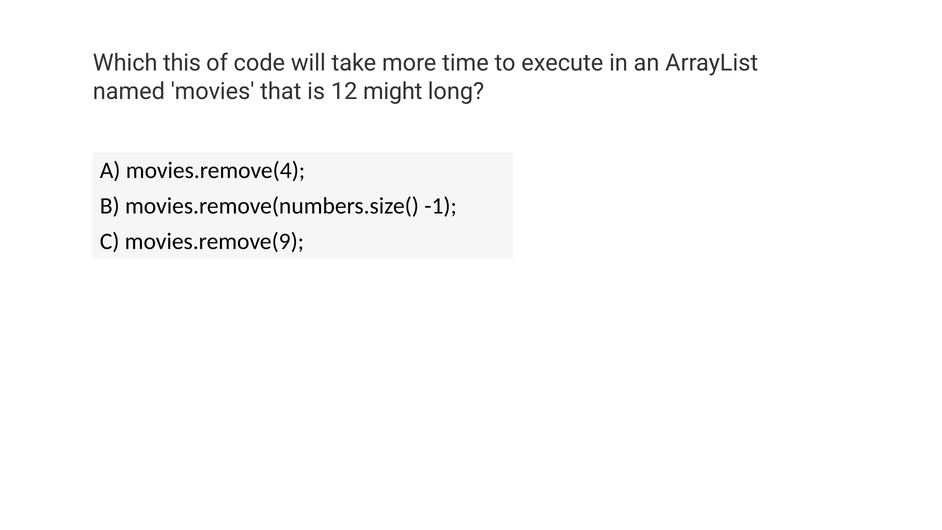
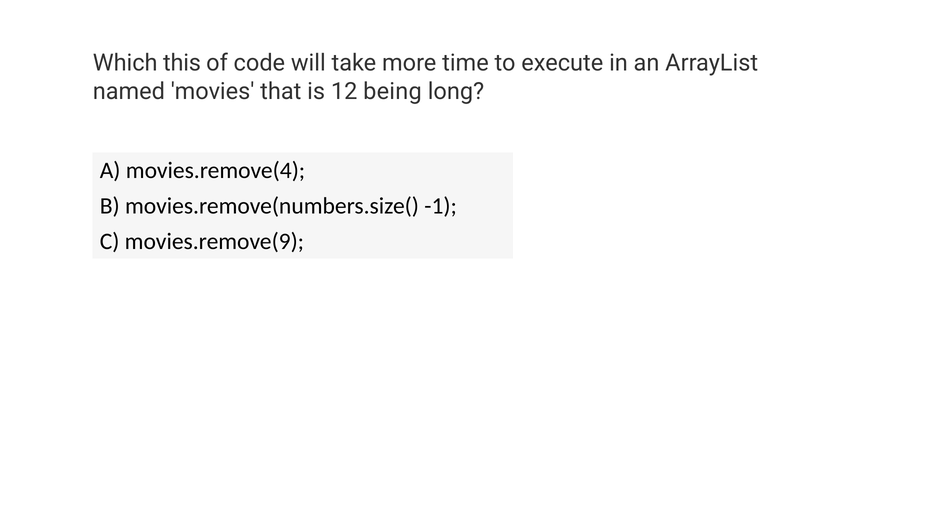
might: might -> being (392, 91)
